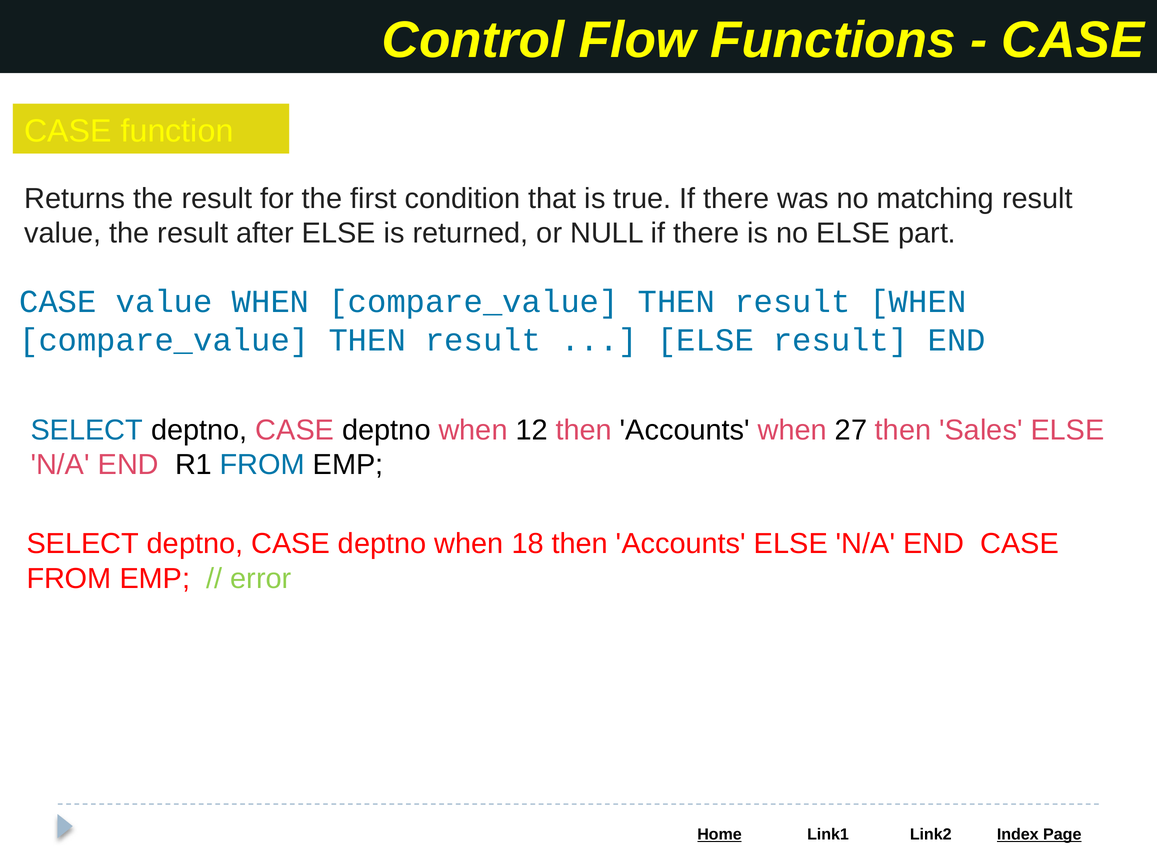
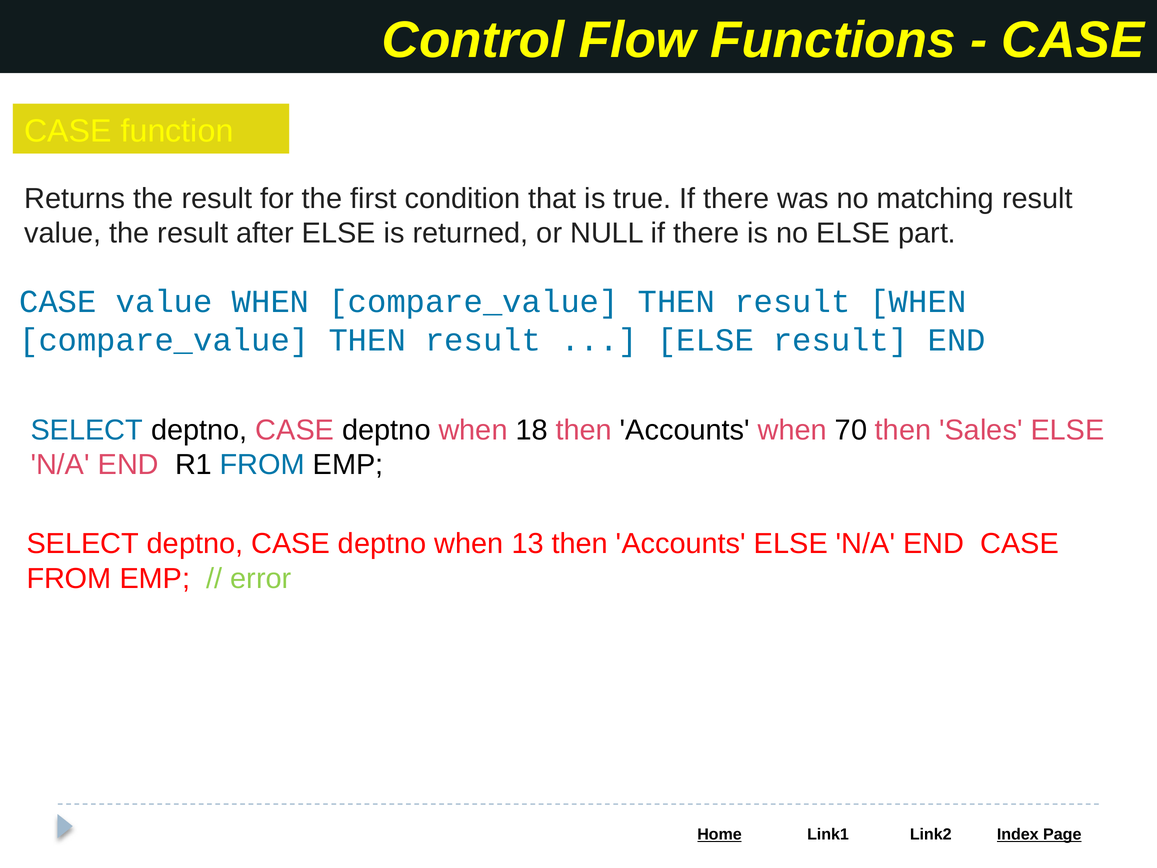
12: 12 -> 18 (532, 430)
27: 27 -> 70 (851, 430)
18: 18 -> 13 (528, 544)
